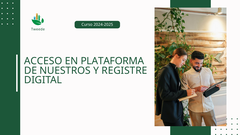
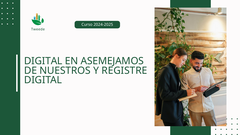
ACCESO: ACCESO -> DIGITAL (43, 61)
PLATAFORMA: PLATAFORMA -> ASEMEJAMOS (112, 61)
